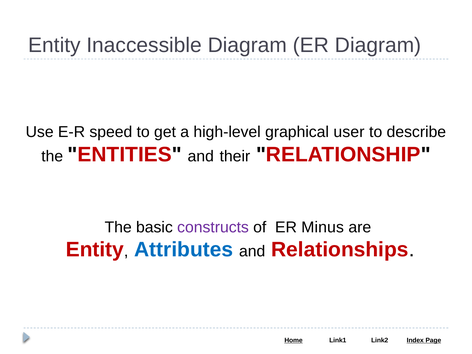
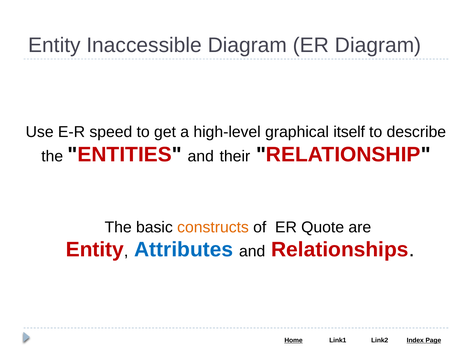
user: user -> itself (349, 132)
constructs colour: purple -> orange (213, 227)
Minus: Minus -> Quote (323, 227)
